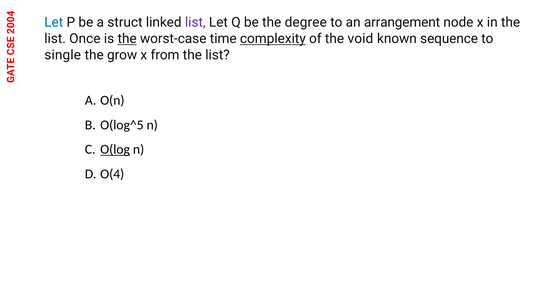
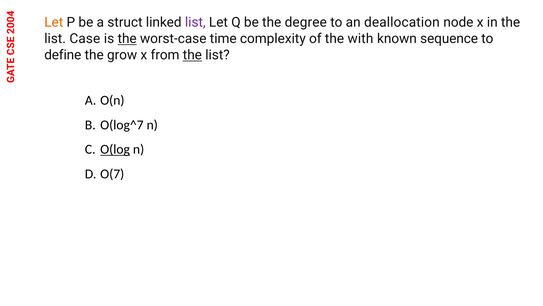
Let colour: blue -> orange (54, 22)
arrangement: arrangement -> deallocation (402, 22)
Once: Once -> Case (85, 39)
complexity underline: present -> none (273, 39)
void: void -> with (360, 39)
single: single -> define (63, 55)
the underline: none -> present (192, 55)
O(log^5: O(log^5 -> O(log^7 (122, 125)
O(4: O(4 -> O(7 (112, 174)
